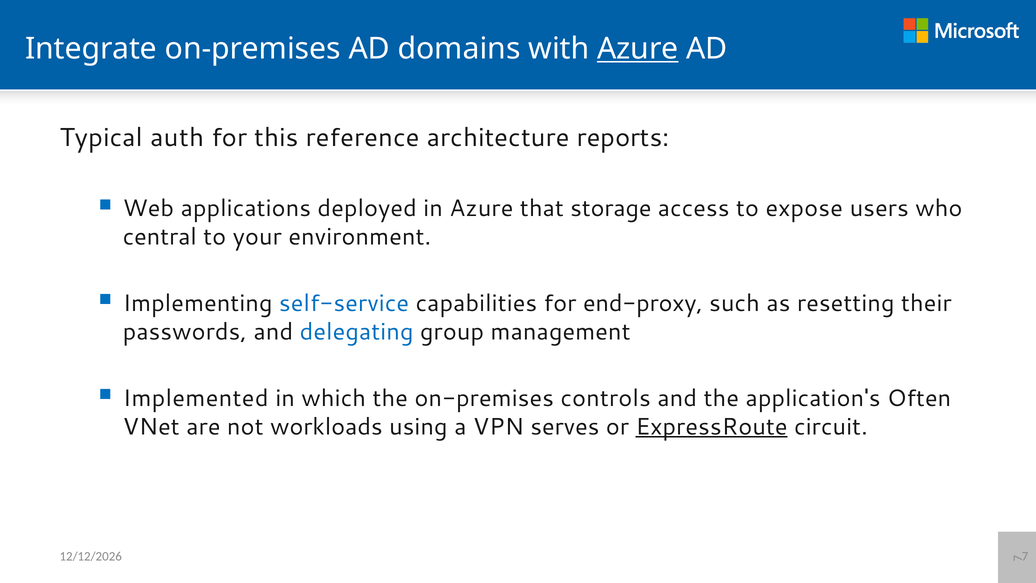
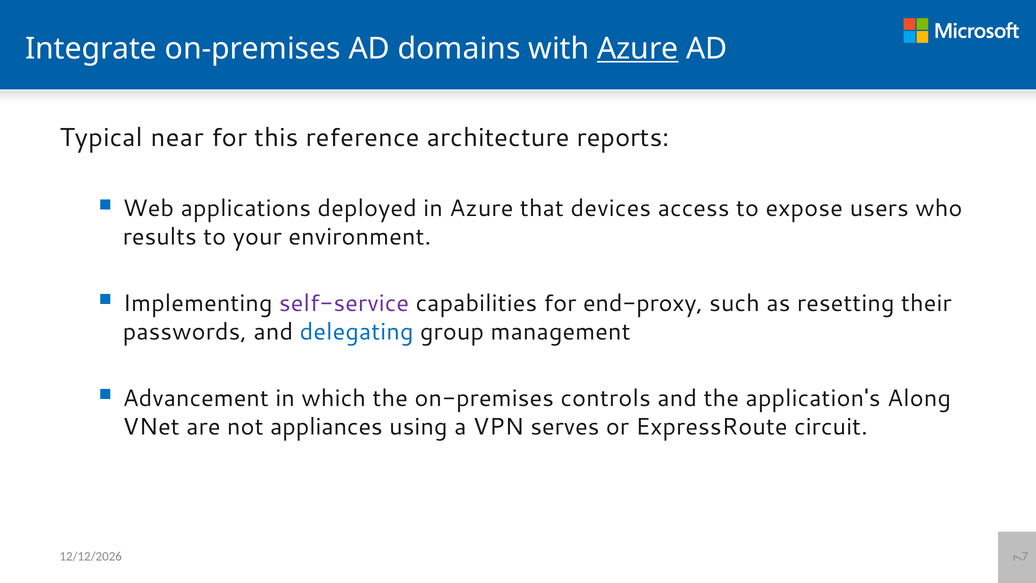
auth: auth -> near (177, 138)
storage: storage -> devices (611, 208)
central: central -> results (160, 237)
self-service colour: blue -> purple (344, 303)
Implemented: Implemented -> Advancement (196, 398)
Often: Often -> Along (919, 398)
workloads: workloads -> appliances (326, 426)
ExpressRoute underline: present -> none (712, 426)
